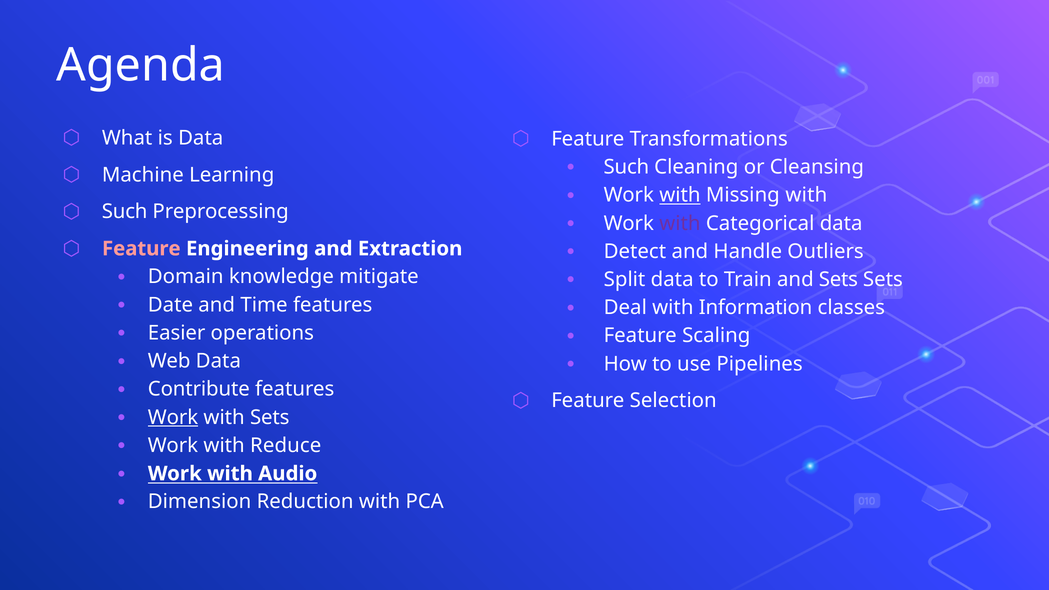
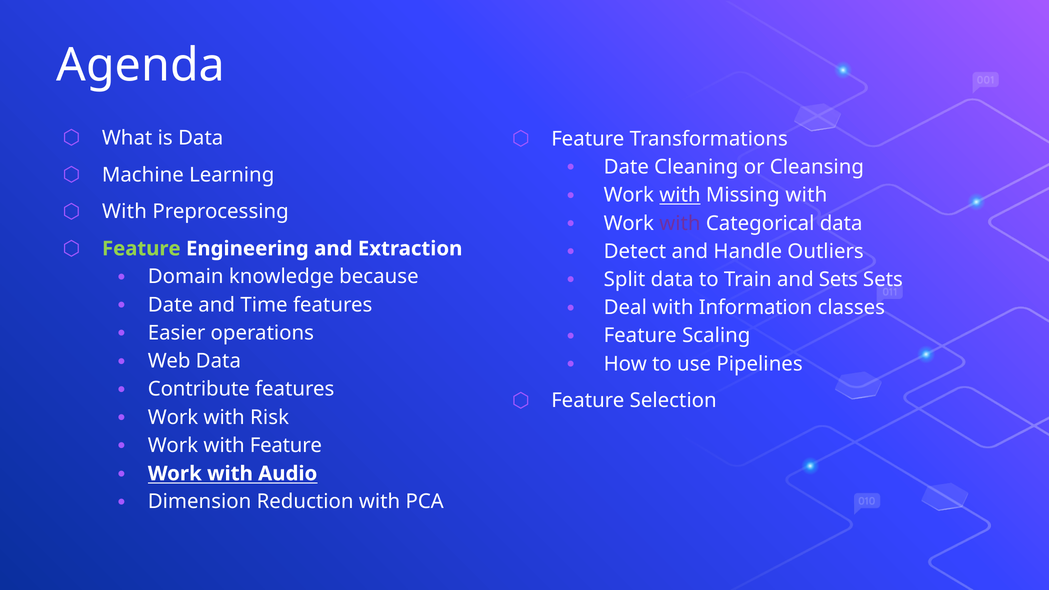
Such: Such -> Date (626, 167)
Such: Such -> With (124, 212)
Feature colour: pink -> light green (141, 249)
mitigate: mitigate -> because (379, 277)
Work underline: present -> none (173, 417)
with Sets: Sets -> Risk (270, 417)
with Reduce: Reduce -> Feature (286, 446)
